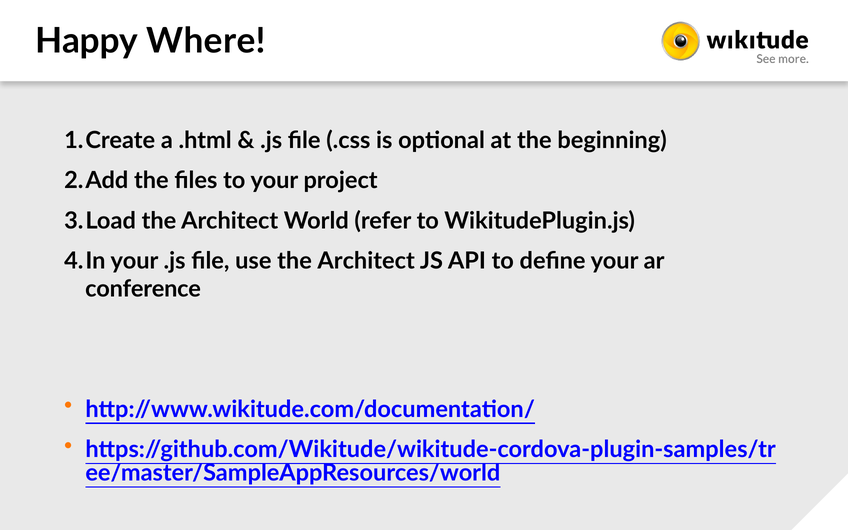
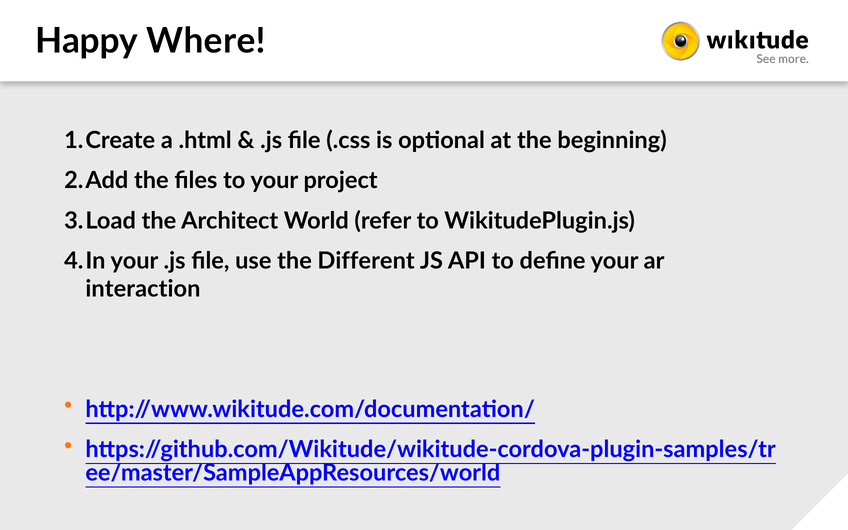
use the Architect: Architect -> Different (366, 261)
conference: conference -> interaction (143, 289)
